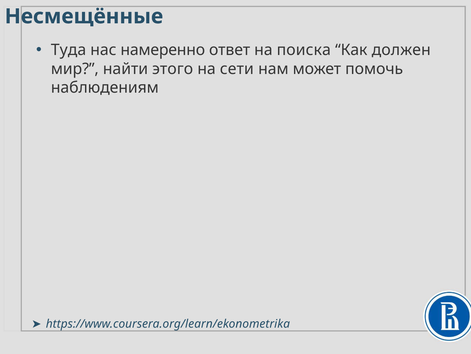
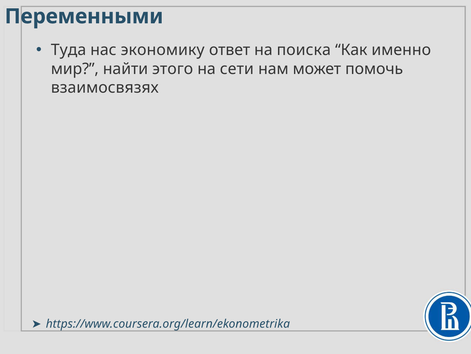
Несмещённые: Несмещённые -> Переменными (84, 16)
намеренно: намеренно -> экономику (163, 50)
должен: должен -> именно (401, 50)
наблюдениям: наблюдениям -> взаимосвязях (105, 88)
